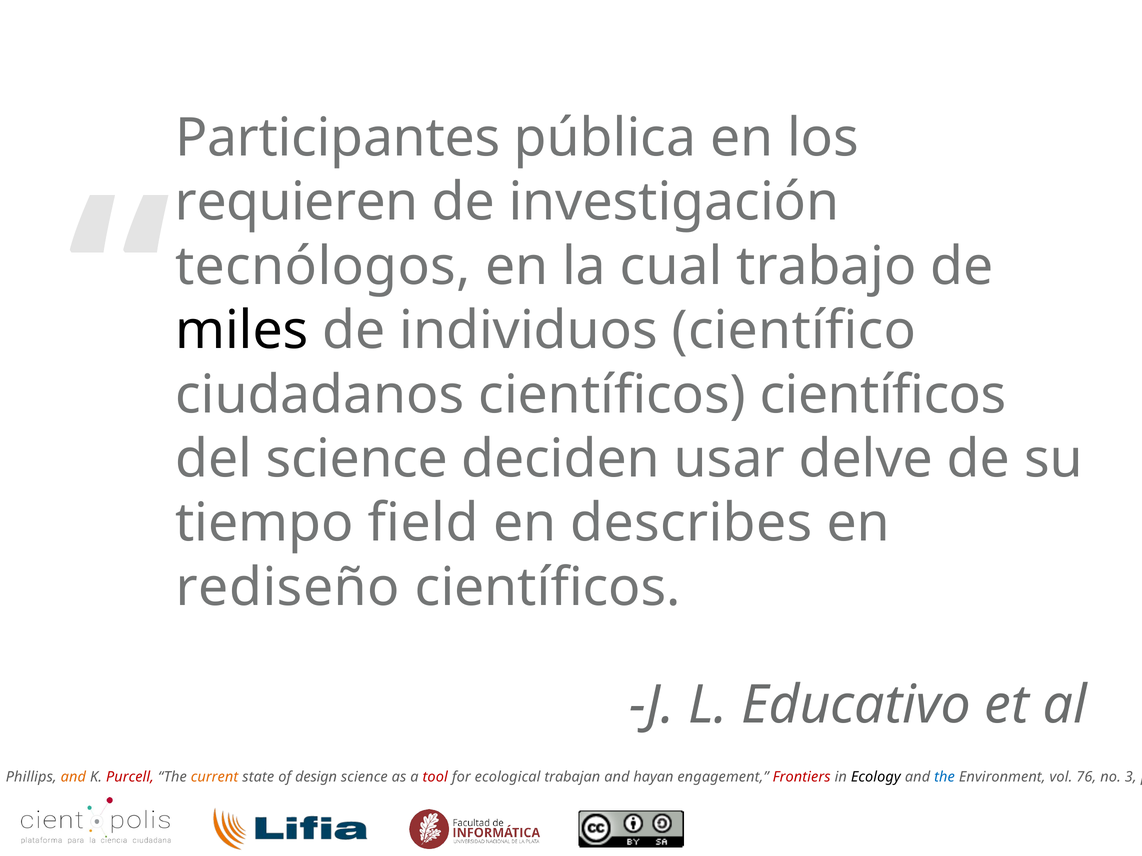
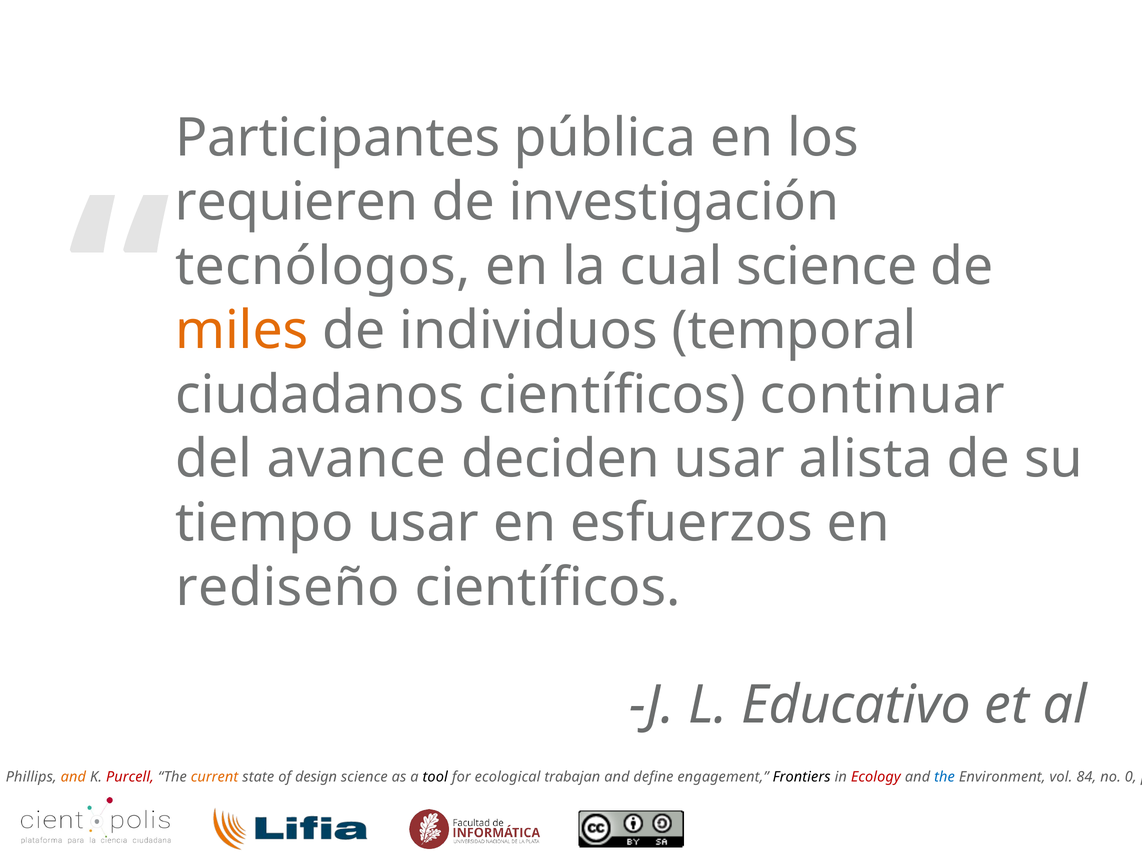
cual trabajo: trabajo -> science (827, 267)
miles colour: black -> orange (242, 331)
científico: científico -> temporal (794, 331)
científicos científicos: científicos -> continuar (882, 395)
del science: science -> avance (356, 459)
delve: delve -> alista (866, 459)
tiempo field: field -> usar (423, 524)
describes: describes -> esfuerzos (692, 524)
tool colour: red -> black (435, 777)
hayan: hayan -> define (653, 777)
Frontiers colour: red -> black (802, 777)
Ecology colour: black -> red (876, 777)
76: 76 -> 84 (1086, 777)
3: 3 -> 0 (1131, 777)
